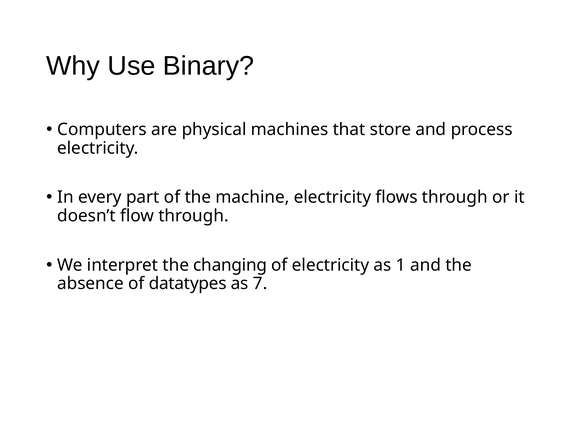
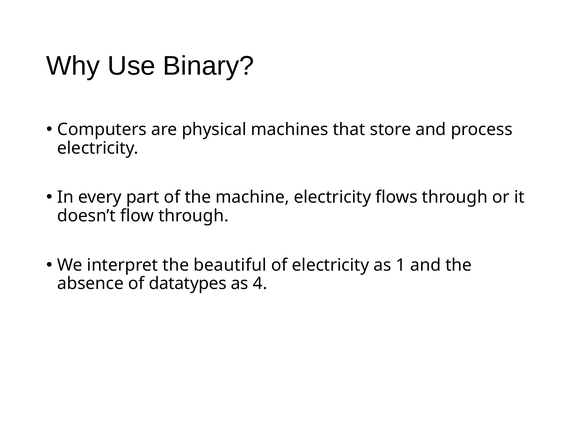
changing: changing -> beautiful (230, 265)
7: 7 -> 4 (260, 284)
